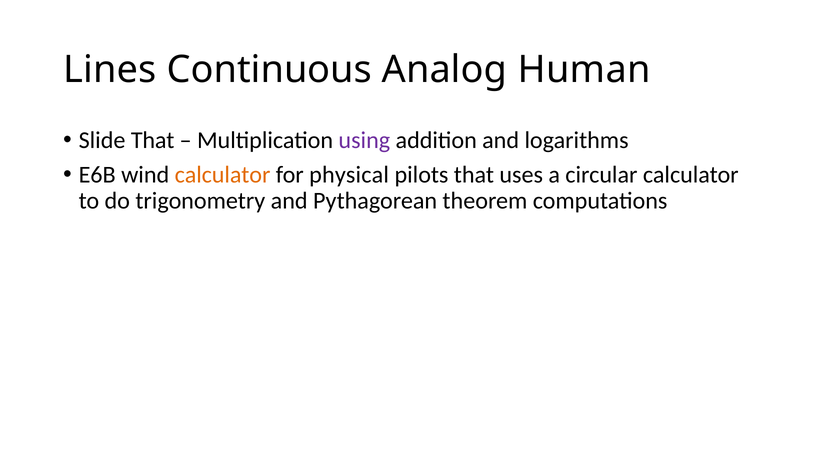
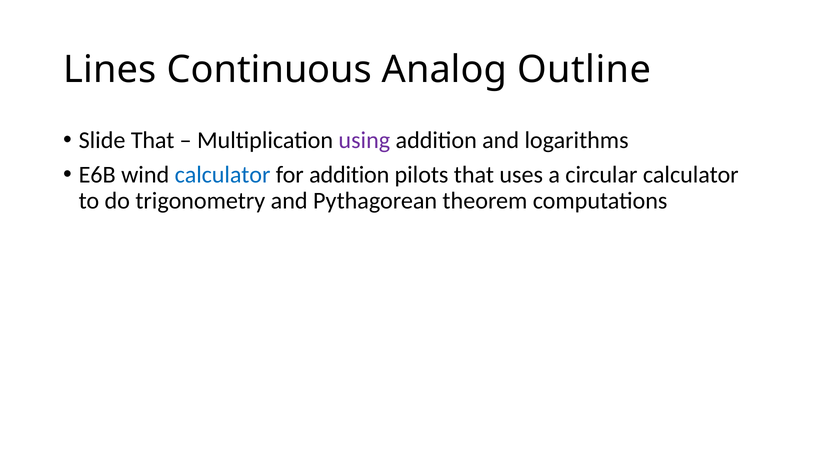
Human: Human -> Outline (584, 70)
calculator colour: orange -> blue (223, 175)
for physical: physical -> addition (349, 175)
